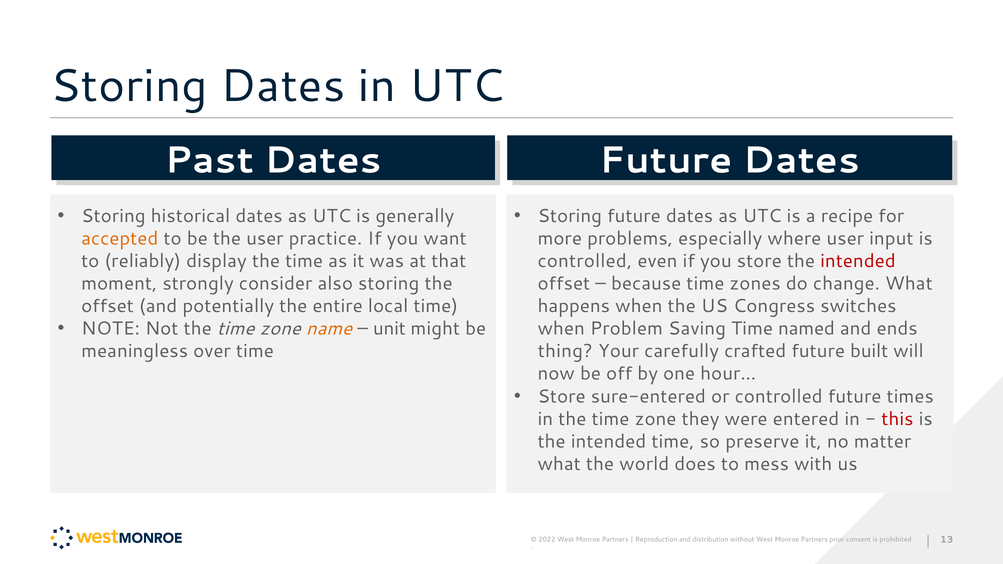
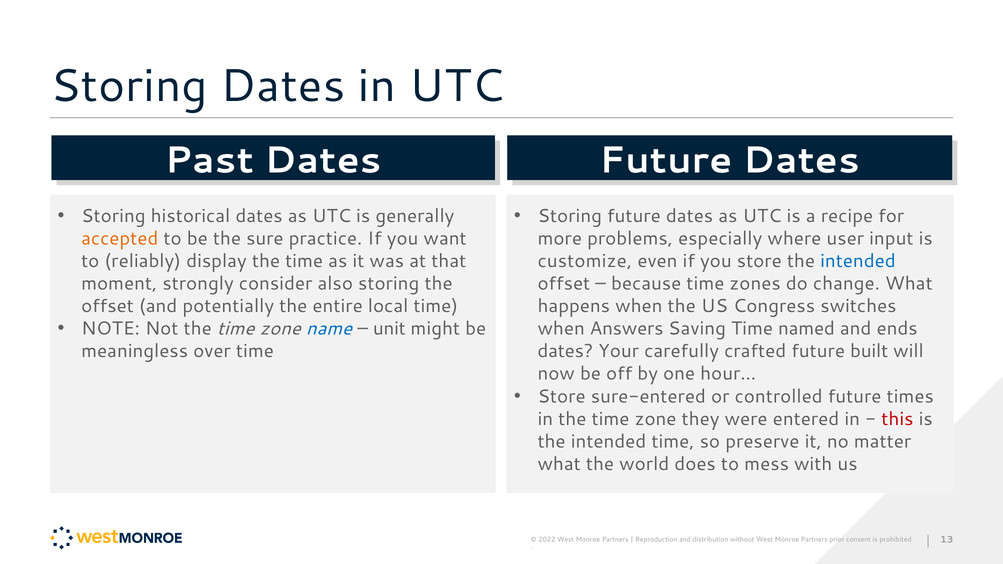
the user: user -> sure (265, 239)
controlled: controlled -> customize (585, 261)
intended colour: red -> blue (858, 261)
name colour: orange -> blue (329, 329)
Problem: Problem -> Answers (627, 329)
thing: thing -> dates (565, 351)
